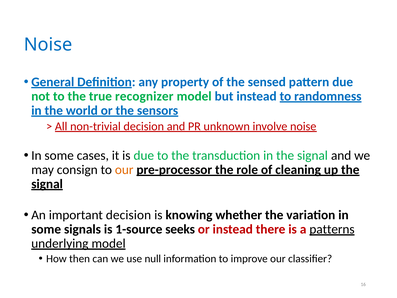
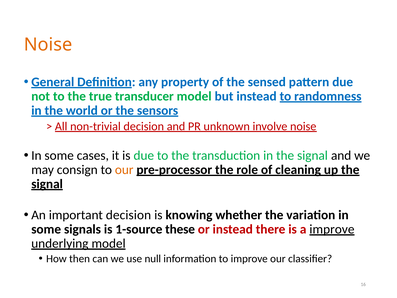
Noise colour: blue -> orange (48, 45)
recognizer: recognizer -> transducer (144, 96)
seeks: seeks -> these (180, 229)
a patterns: patterns -> improve (332, 229)
